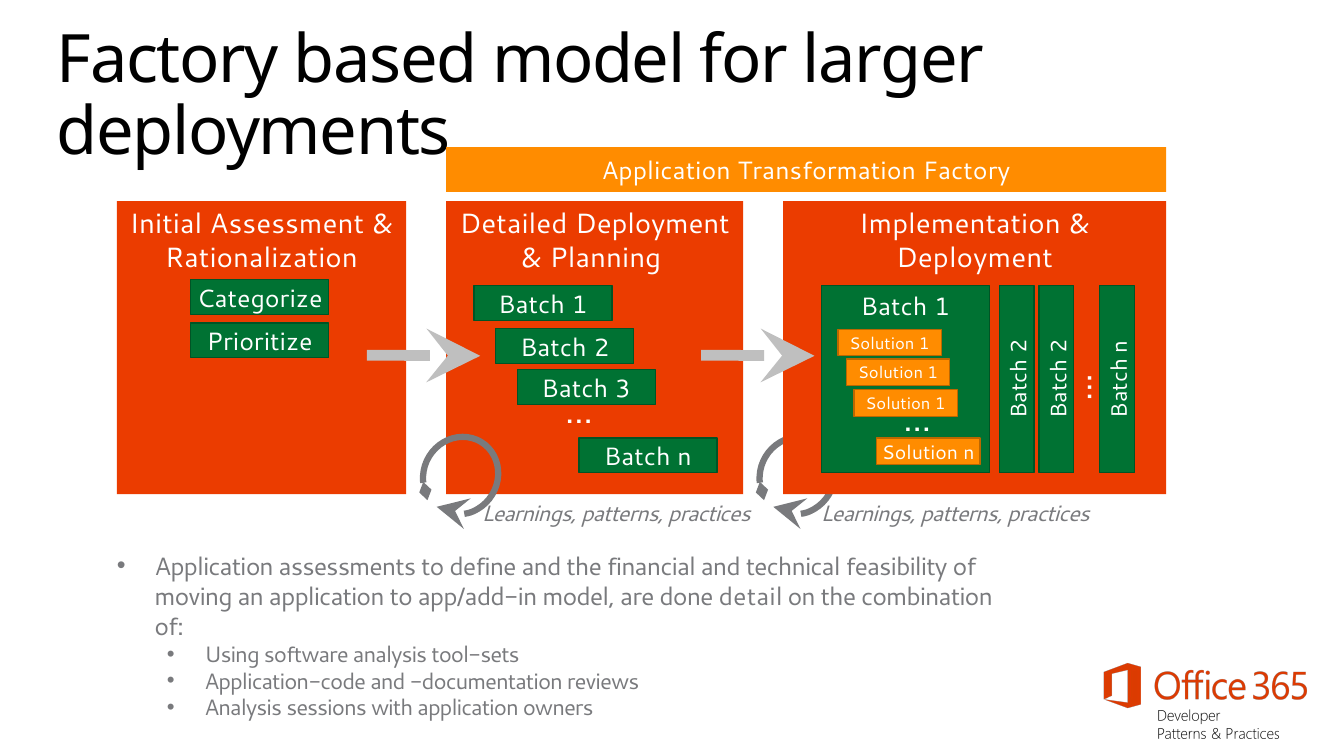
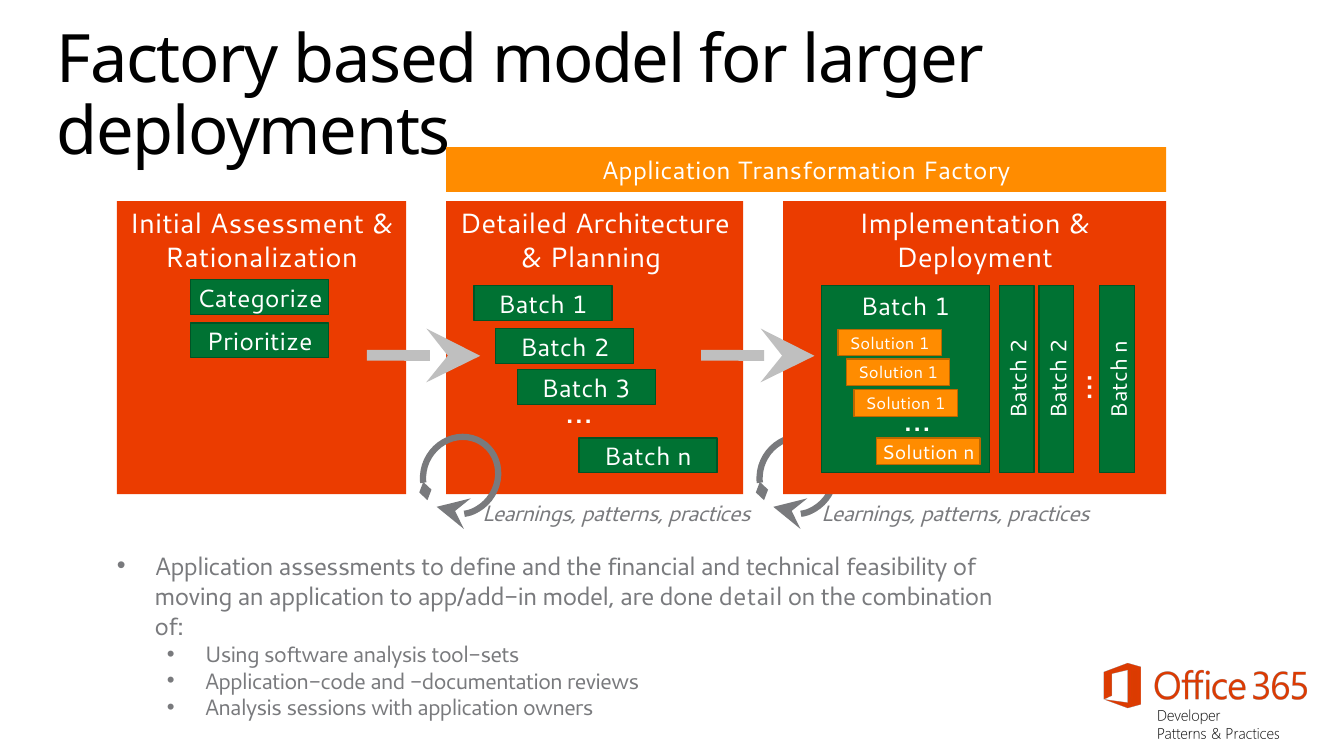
Detailed Deployment: Deployment -> Architecture (652, 225)
